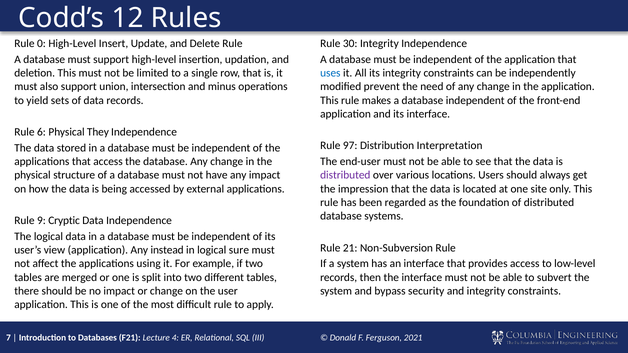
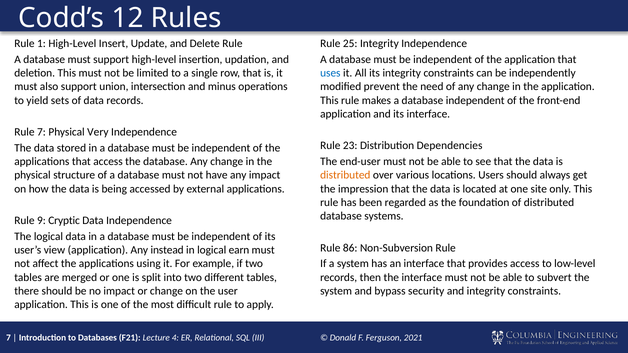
0: 0 -> 1 (42, 44)
30: 30 -> 25 (350, 44)
Rule 6: 6 -> 7 (42, 132)
They: They -> Very (98, 132)
97: 97 -> 23 (350, 146)
Interpretation: Interpretation -> Dependencies (450, 146)
distributed colour: purple -> orange (345, 175)
21: 21 -> 86 (350, 248)
sure: sure -> earn (239, 250)
